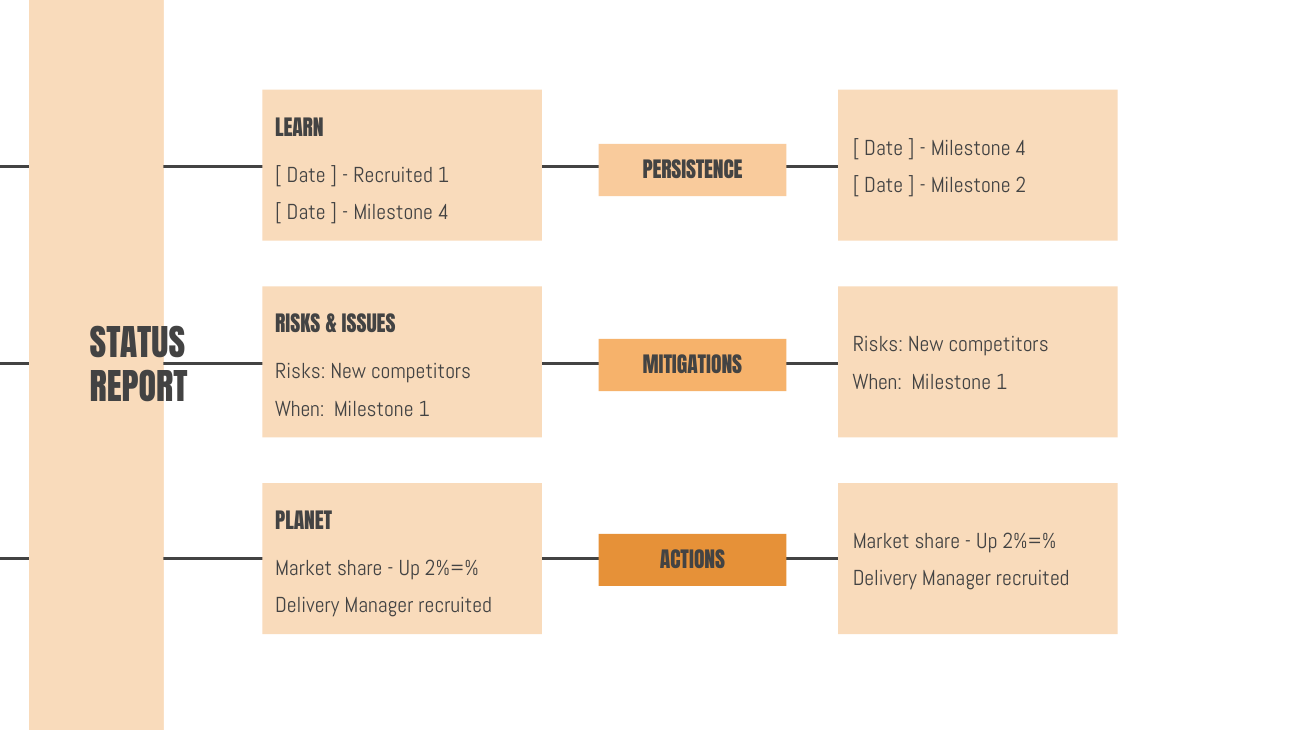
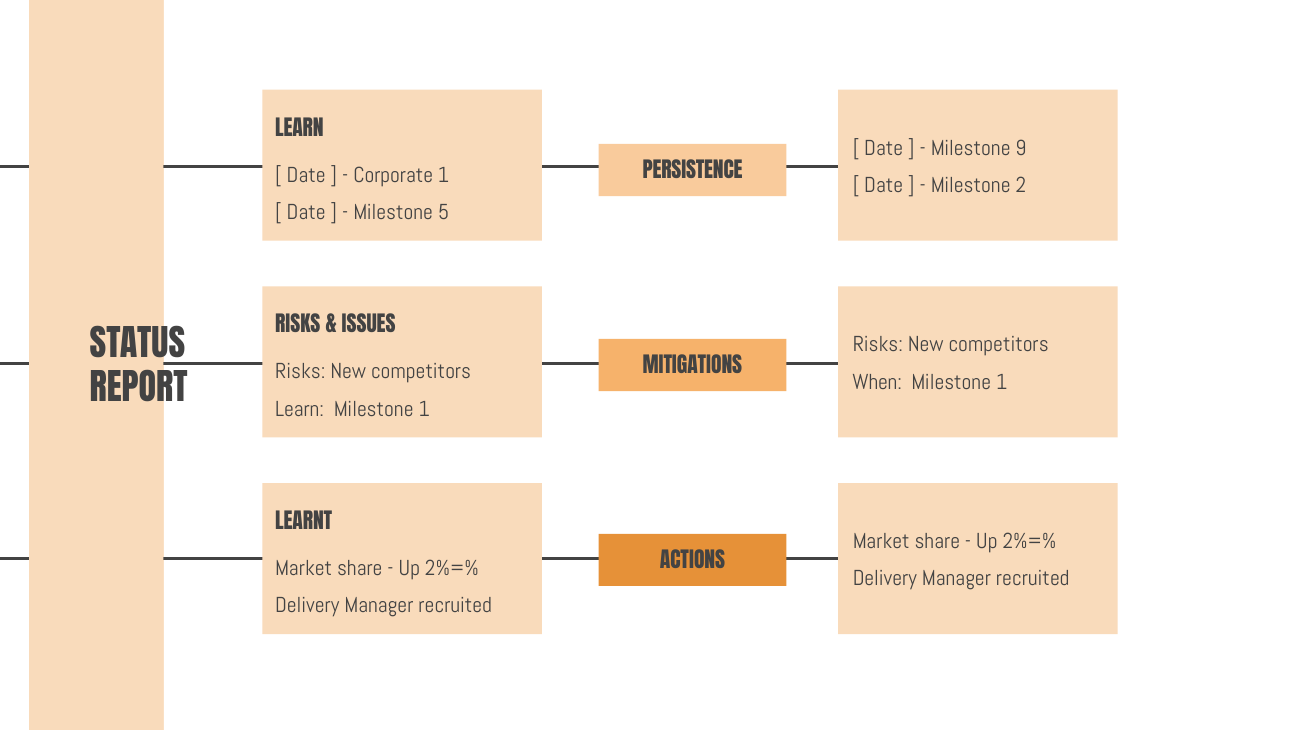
4: 4 -> 9 (1021, 149)
Recruited: Recruited -> Corporate (393, 175)
4: 4 -> 5 (444, 213)
When: When -> Learn (300, 409)
PLANET: PLANET -> LEARNT (304, 522)
